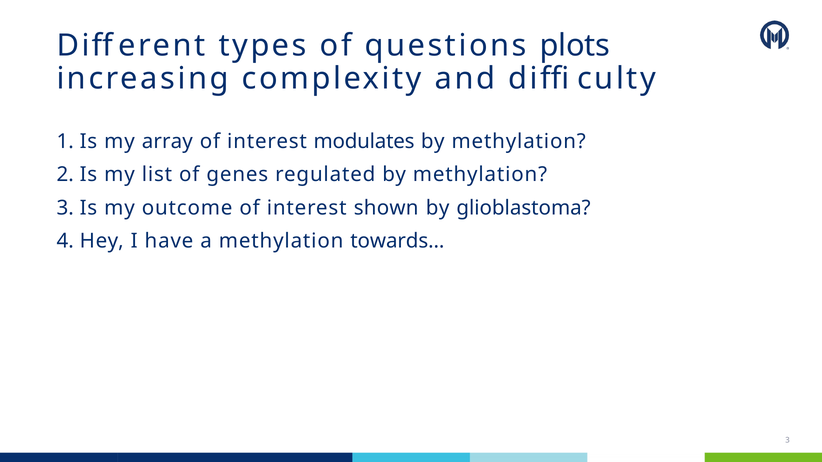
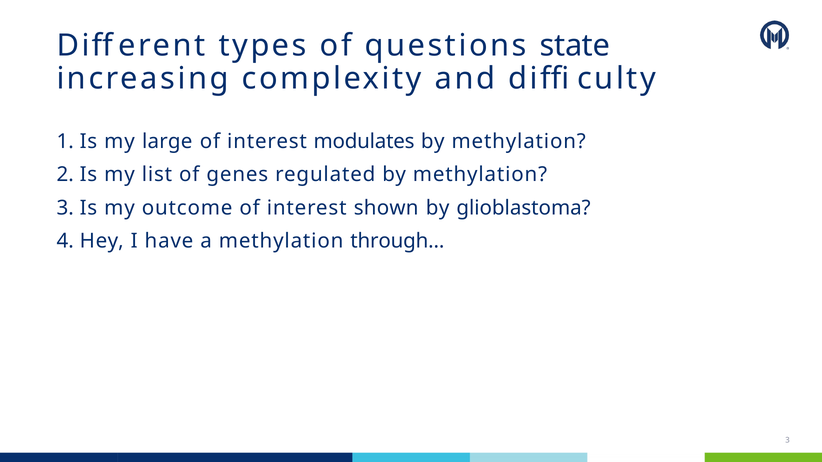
plots: plots -> state (575, 45)
array: array -> large (167, 141)
towards…: towards… -> through… (397, 241)
